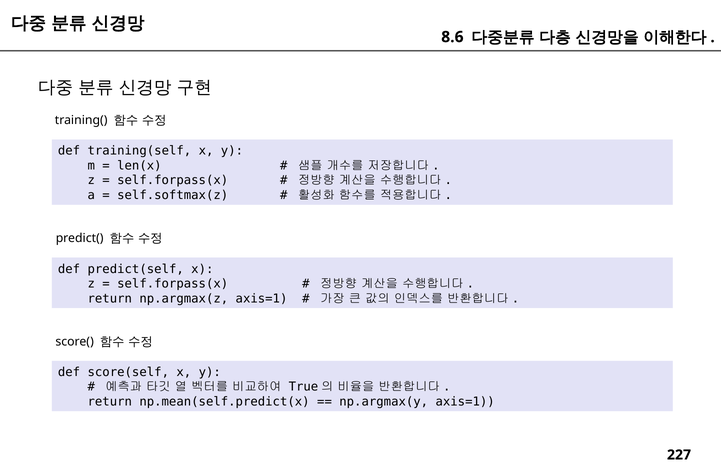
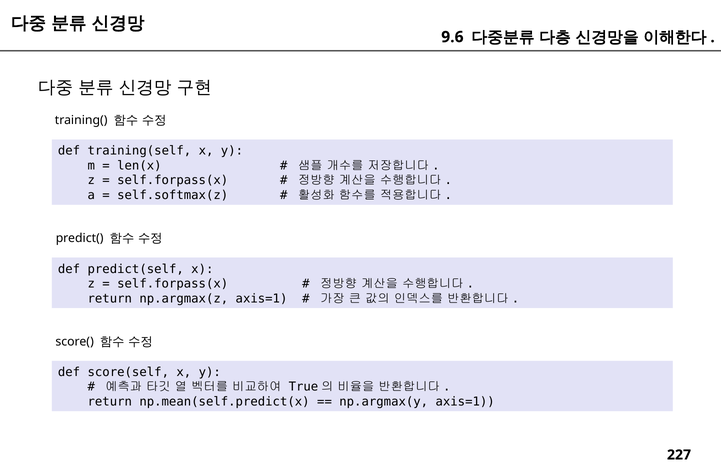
8.6: 8.6 -> 9.6 (452, 37)
